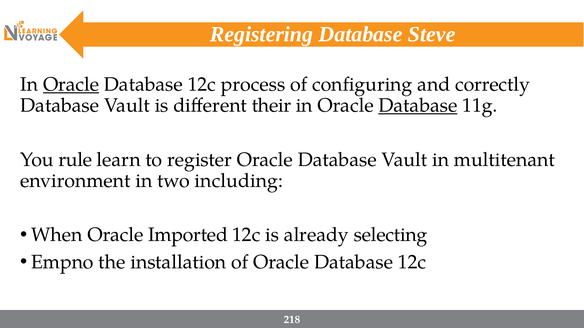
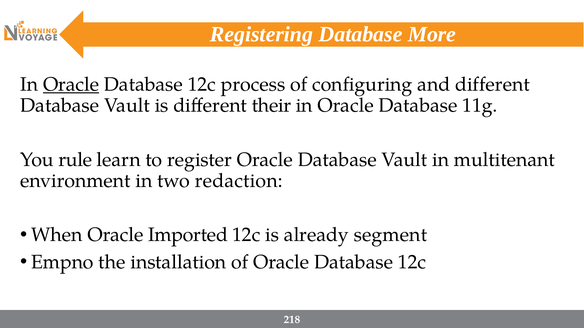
Steve: Steve -> More (432, 34)
and correctly: correctly -> different (492, 85)
Database underline: present -> none (418, 106)
including: including -> redaction (239, 181)
selecting: selecting -> segment (390, 235)
